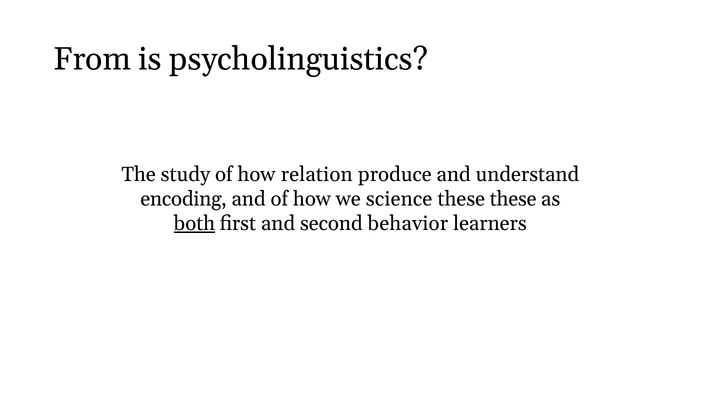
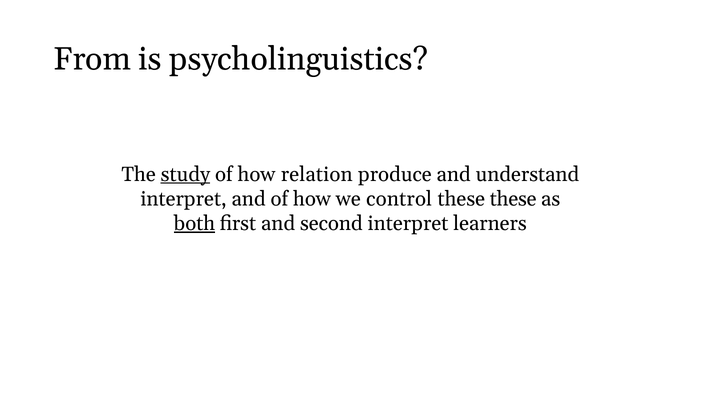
study underline: none -> present (185, 174)
encoding: encoding -> interpret (184, 199)
science: science -> control (399, 199)
second behavior: behavior -> interpret (408, 223)
